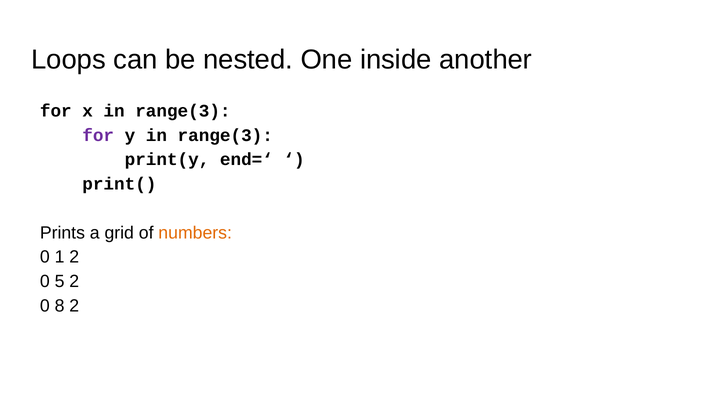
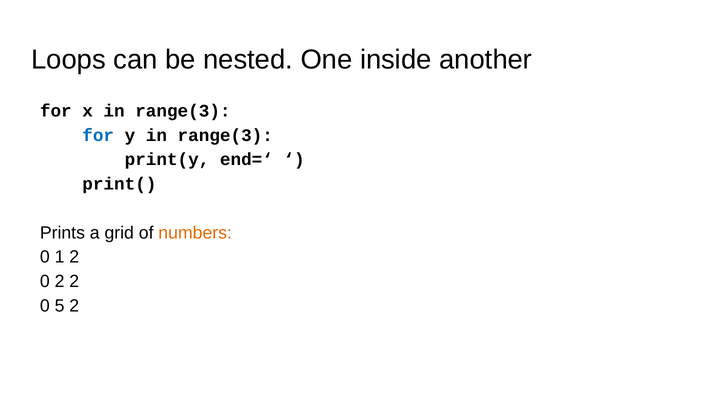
for colour: purple -> blue (98, 135)
0 5: 5 -> 2 (60, 281)
8: 8 -> 5 (60, 306)
